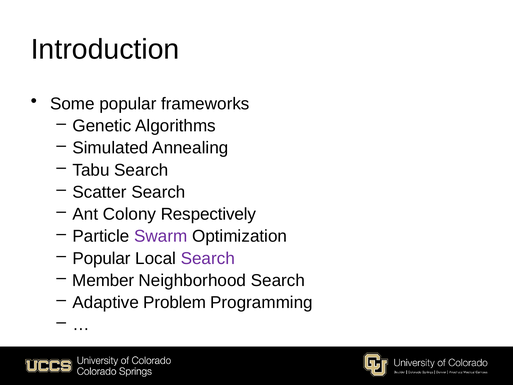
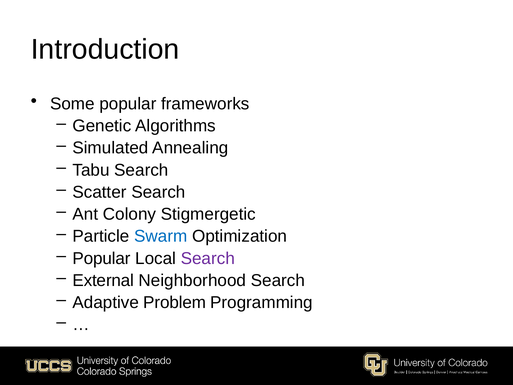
Respectively: Respectively -> Stigmergetic (208, 214)
Swarm colour: purple -> blue (161, 236)
Member: Member -> External (103, 280)
